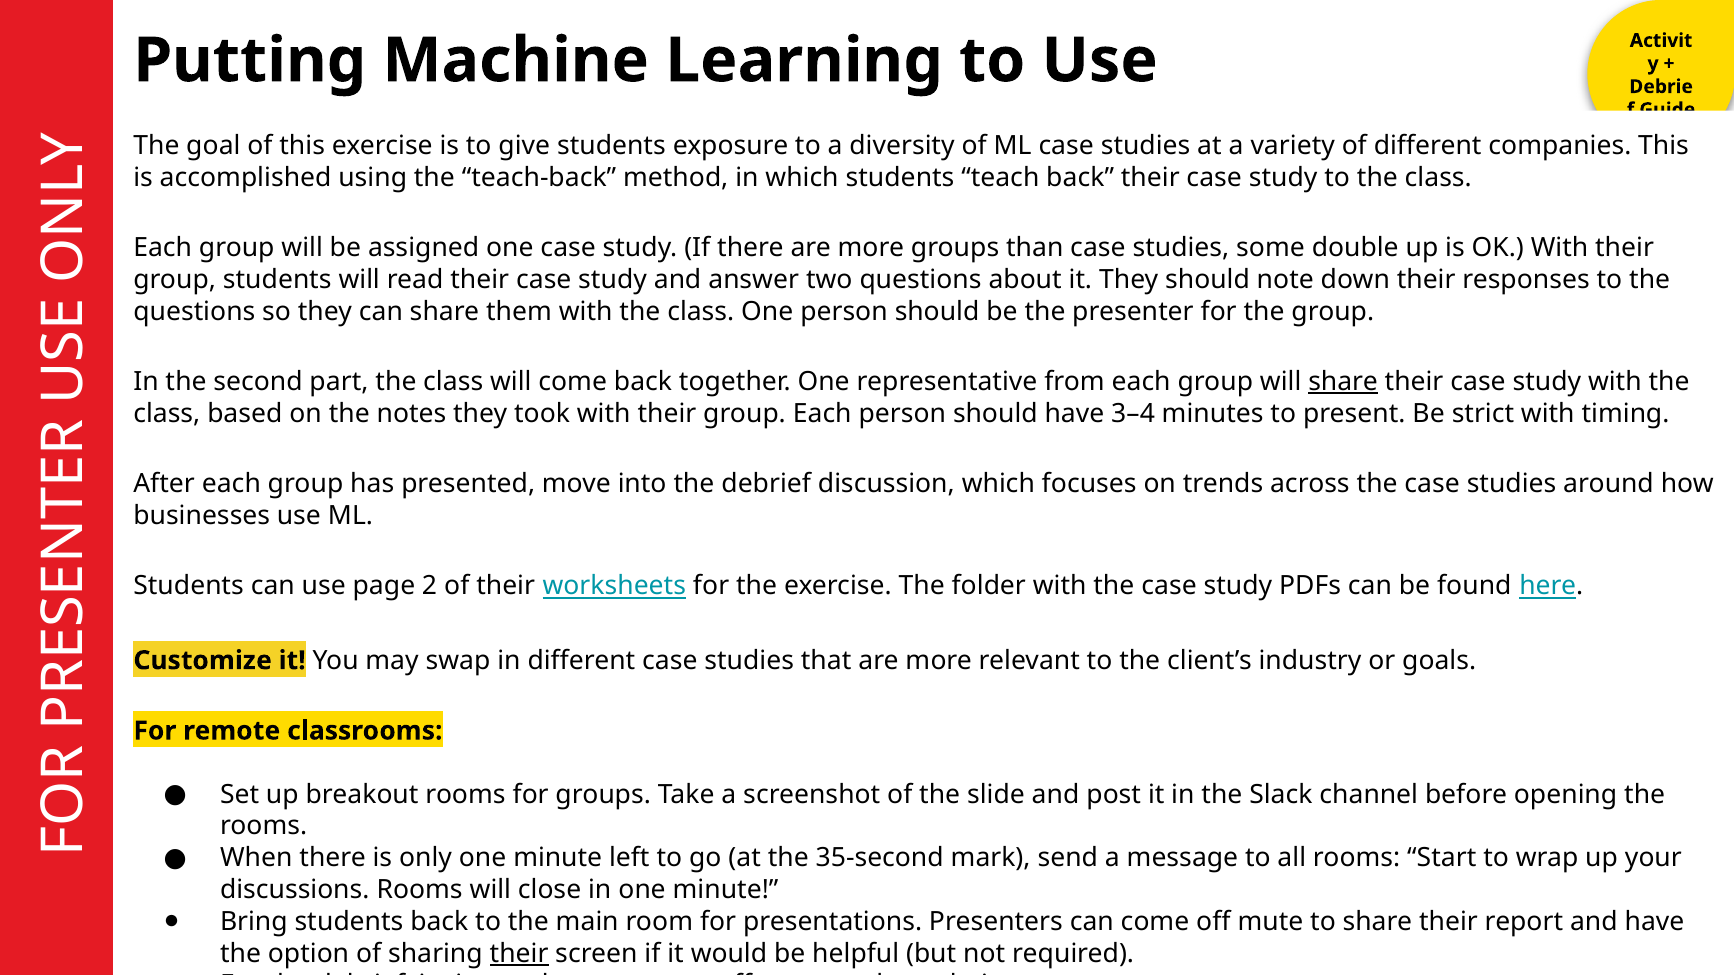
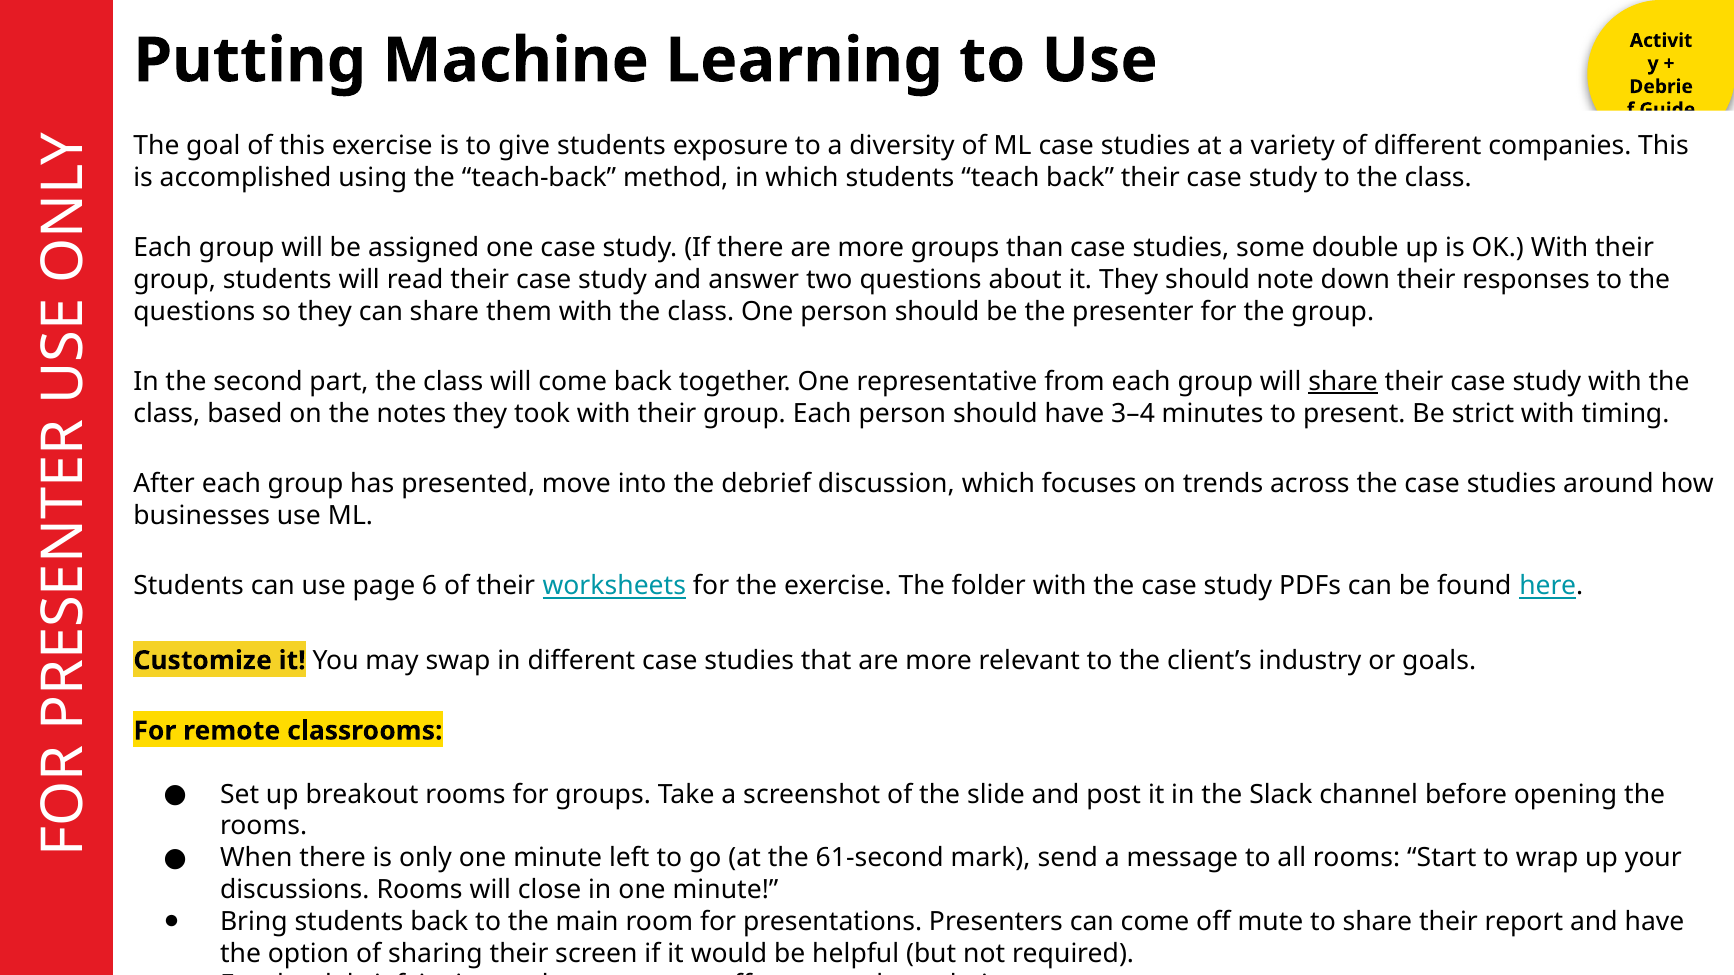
2: 2 -> 6 (430, 586)
35-second: 35-second -> 61-second (880, 858)
their underline: present -> none (519, 954)
